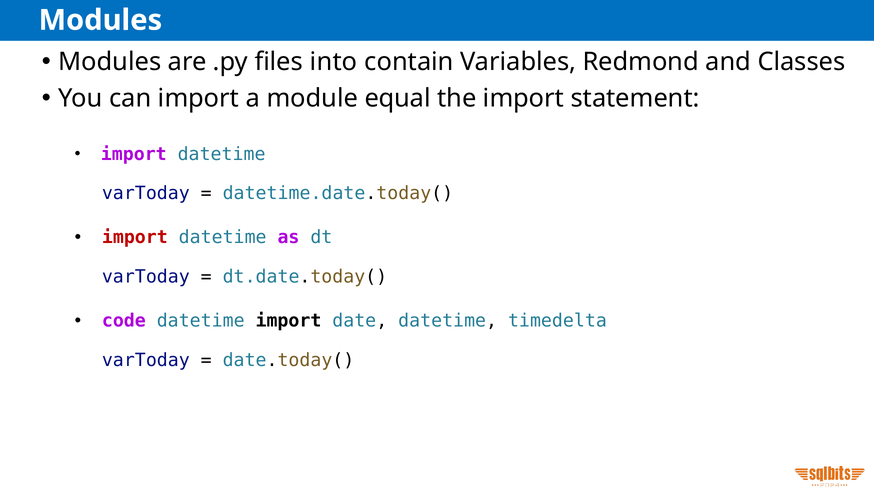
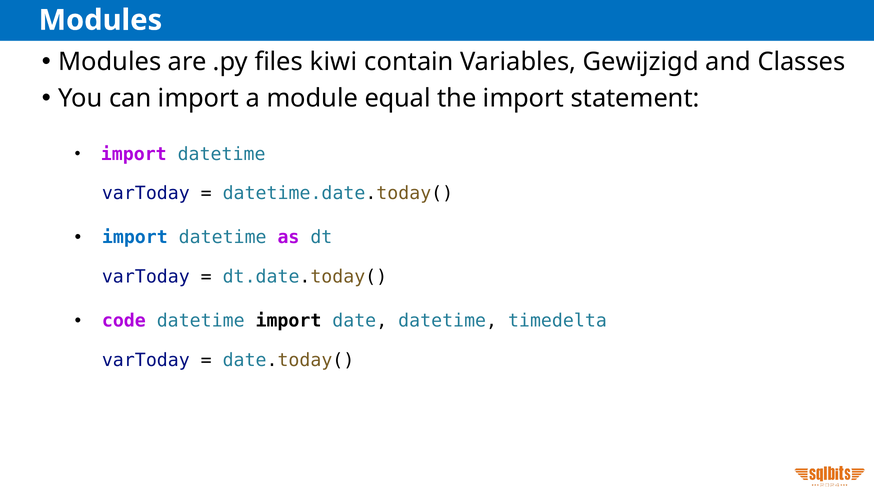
into: into -> kiwi (334, 62)
Redmond: Redmond -> Gewijzigd (641, 62)
import colour: red -> blue (135, 237)
